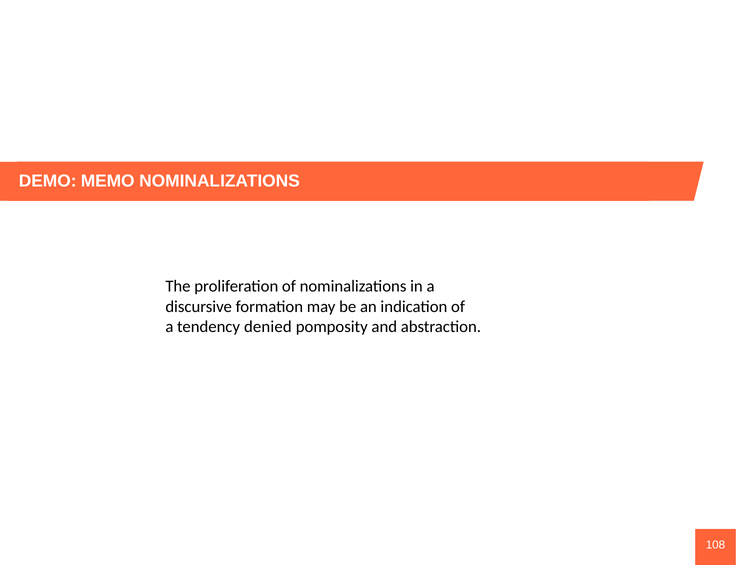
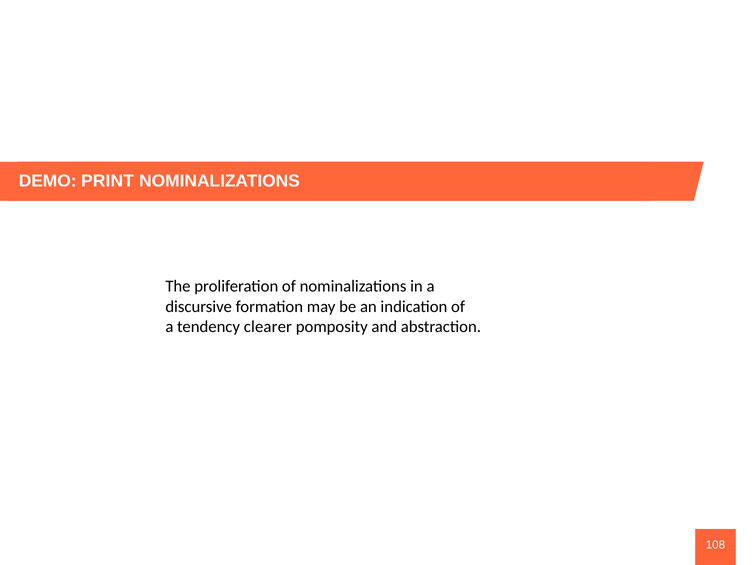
MEMO: MEMO -> PRINT (108, 181)
denied: denied -> clearer (268, 327)
